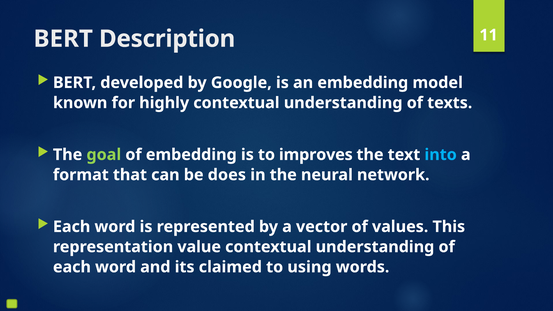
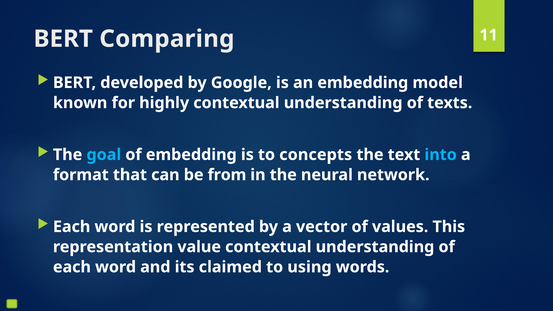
Description: Description -> Comparing (167, 39)
goal colour: light green -> light blue (104, 155)
improves: improves -> concepts (316, 155)
does: does -> from (227, 175)
